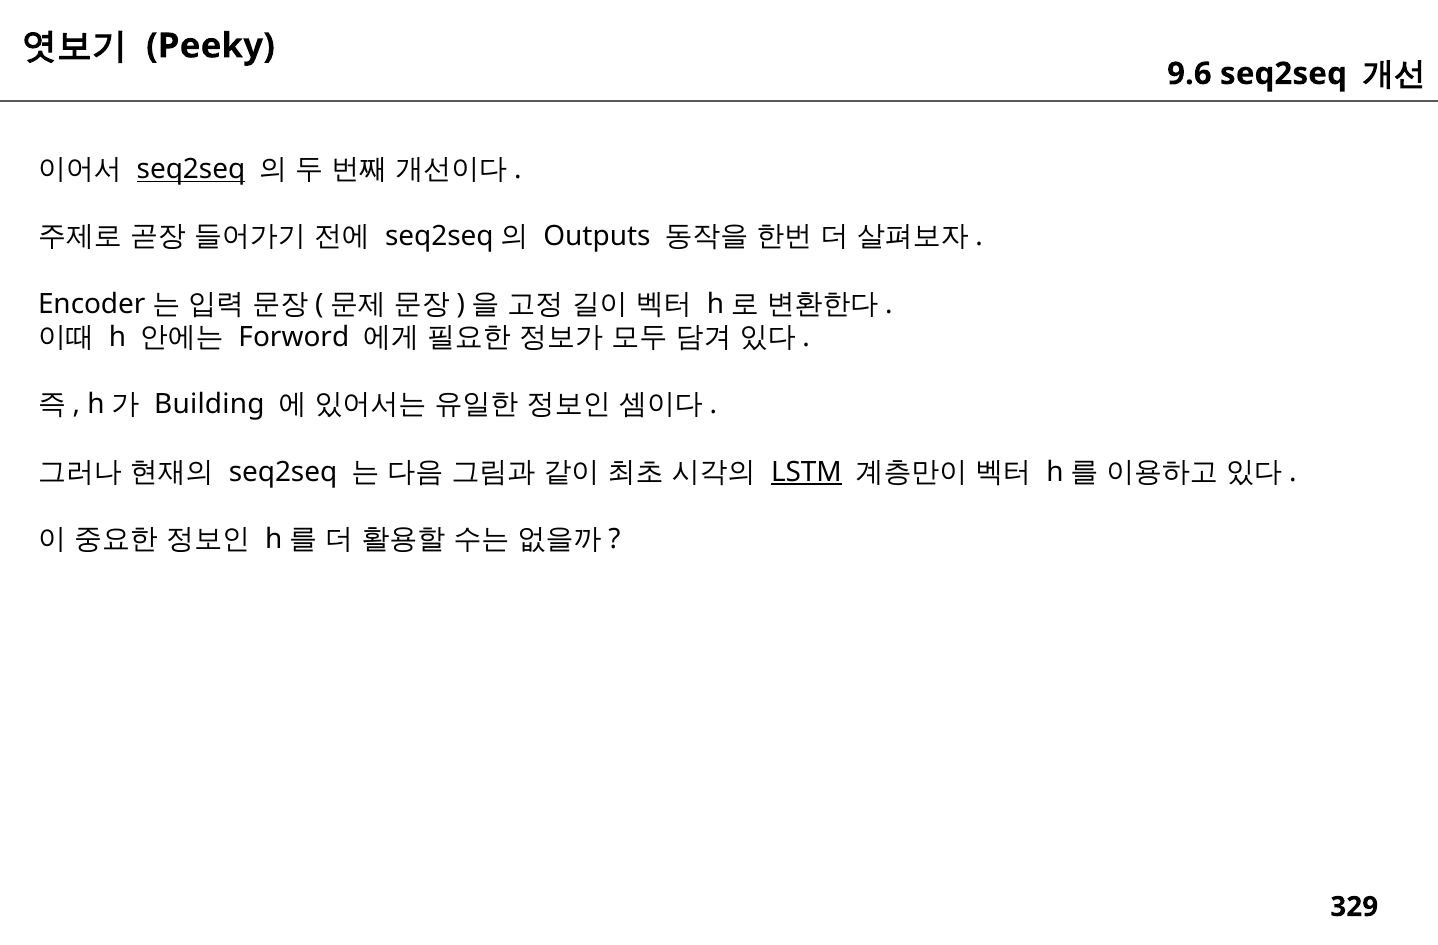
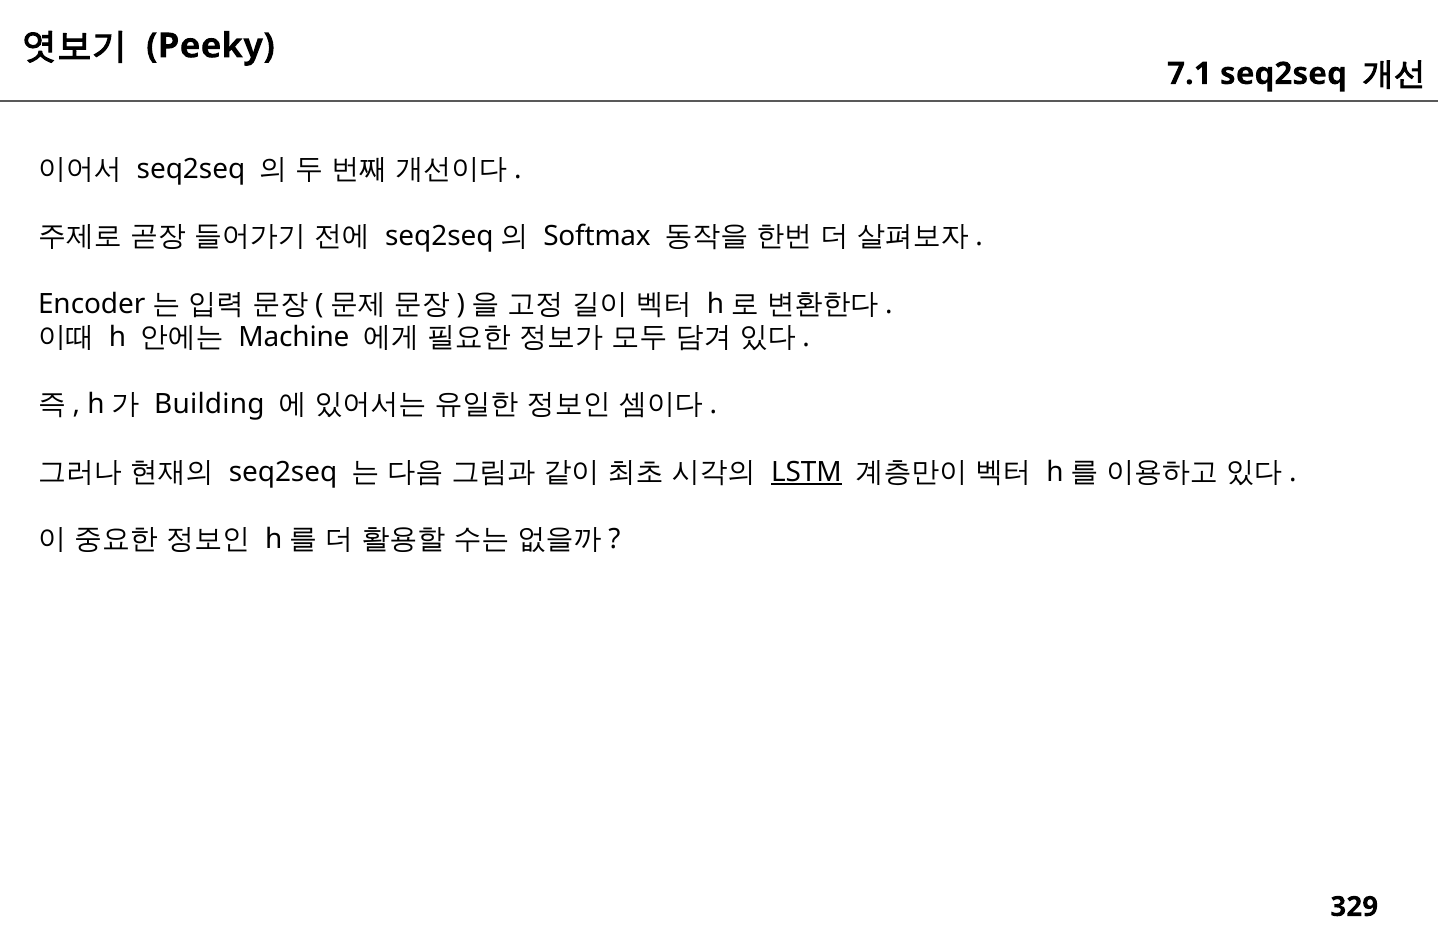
9.6: 9.6 -> 7.1 (1189, 74)
seq2seq underline: present -> none (191, 169)
Outputs: Outputs -> Softmax (597, 237)
Forword: Forword -> Machine (294, 337)
